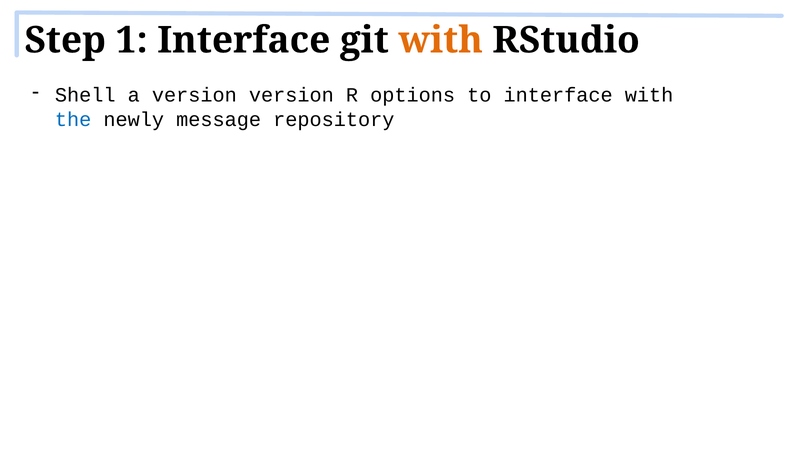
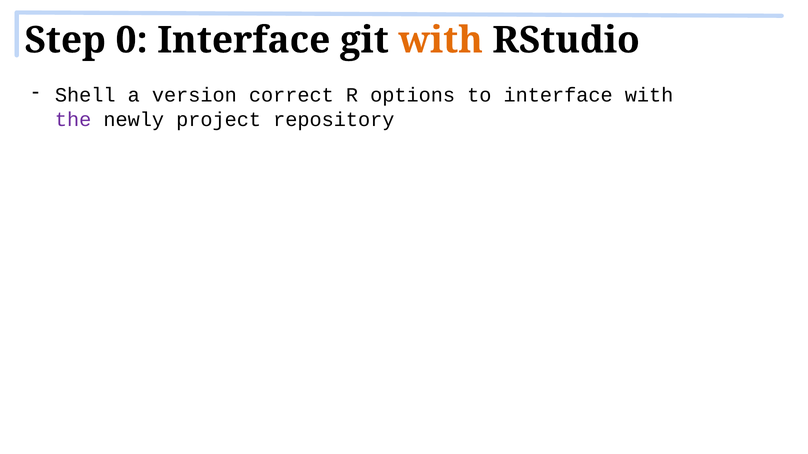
1: 1 -> 0 (132, 40)
version version: version -> correct (291, 95)
the colour: blue -> purple (73, 119)
message: message -> project (219, 119)
